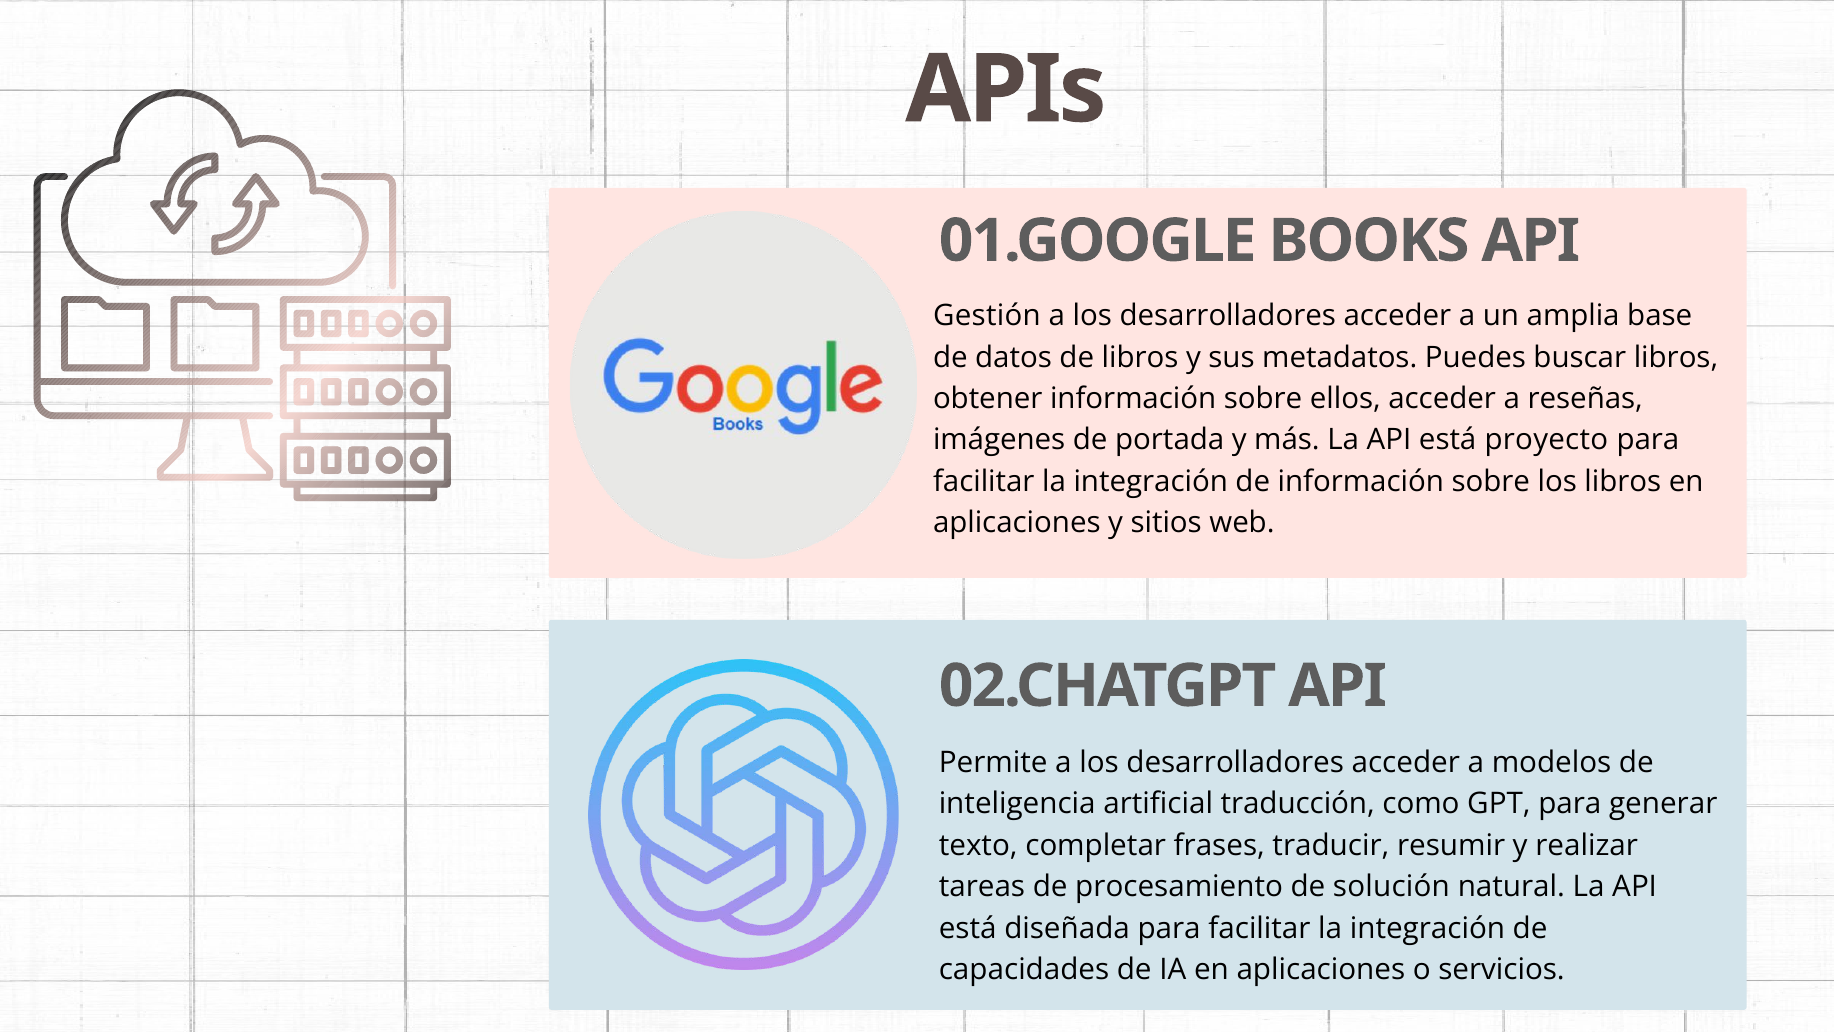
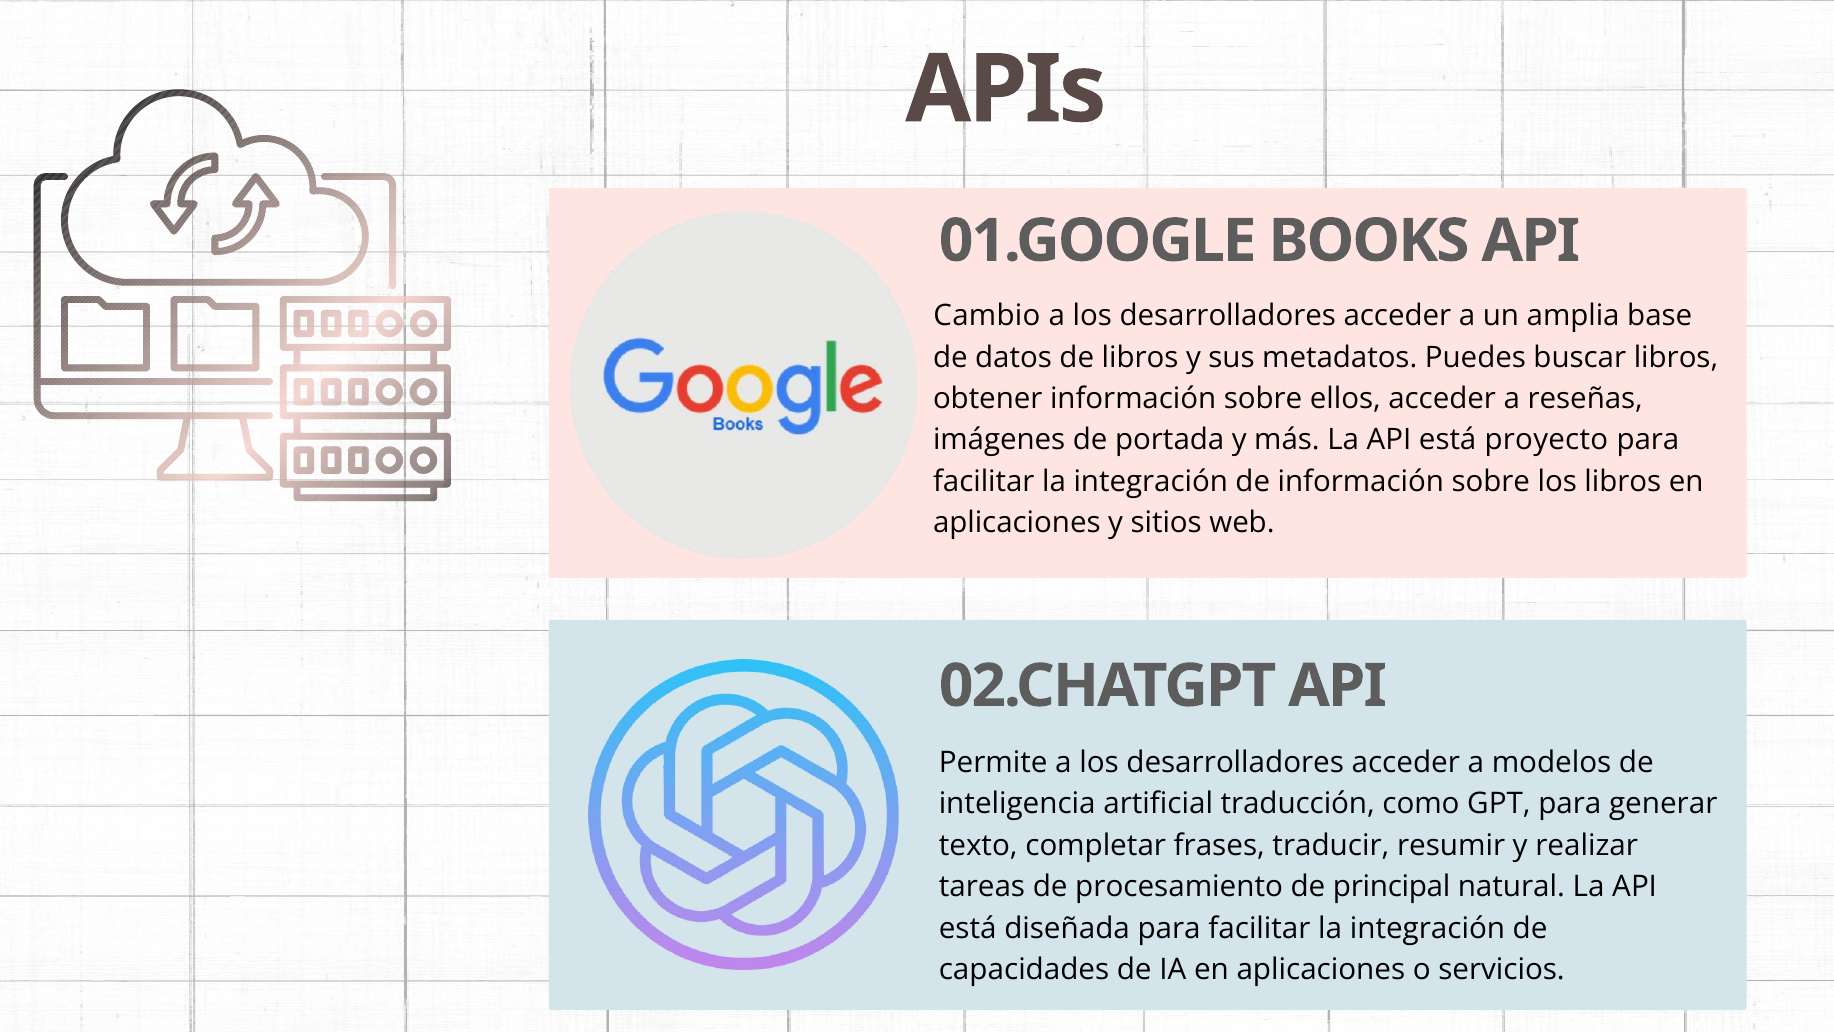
Gestión: Gestión -> Cambio (987, 316)
solución: solución -> principal (1392, 887)
